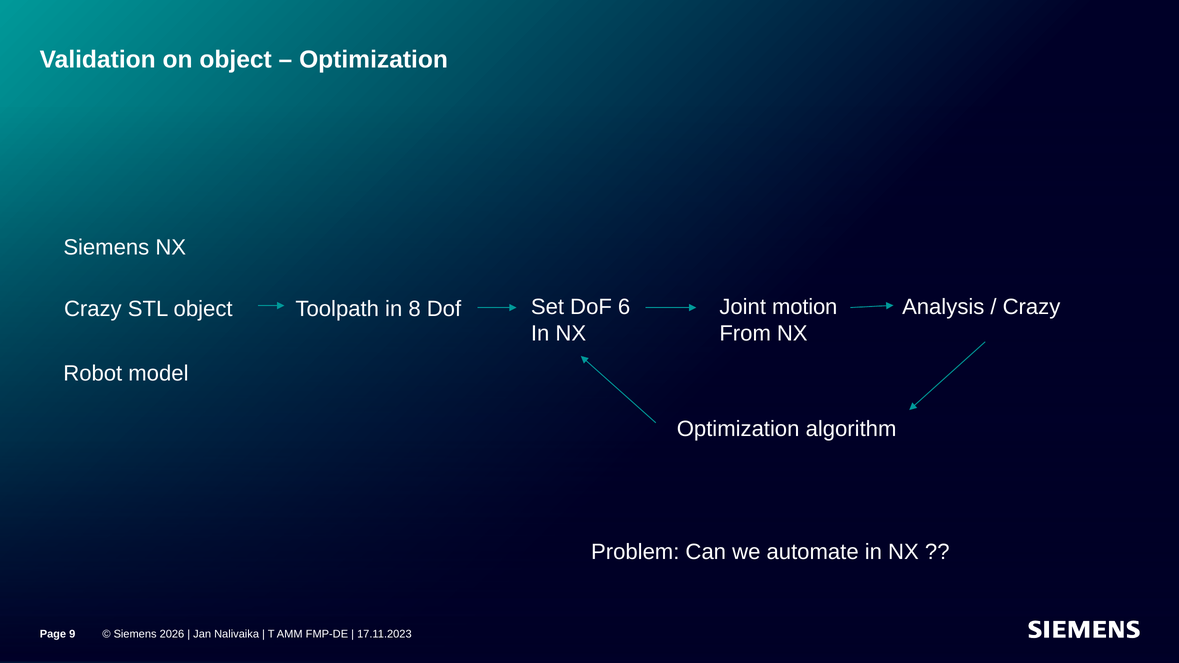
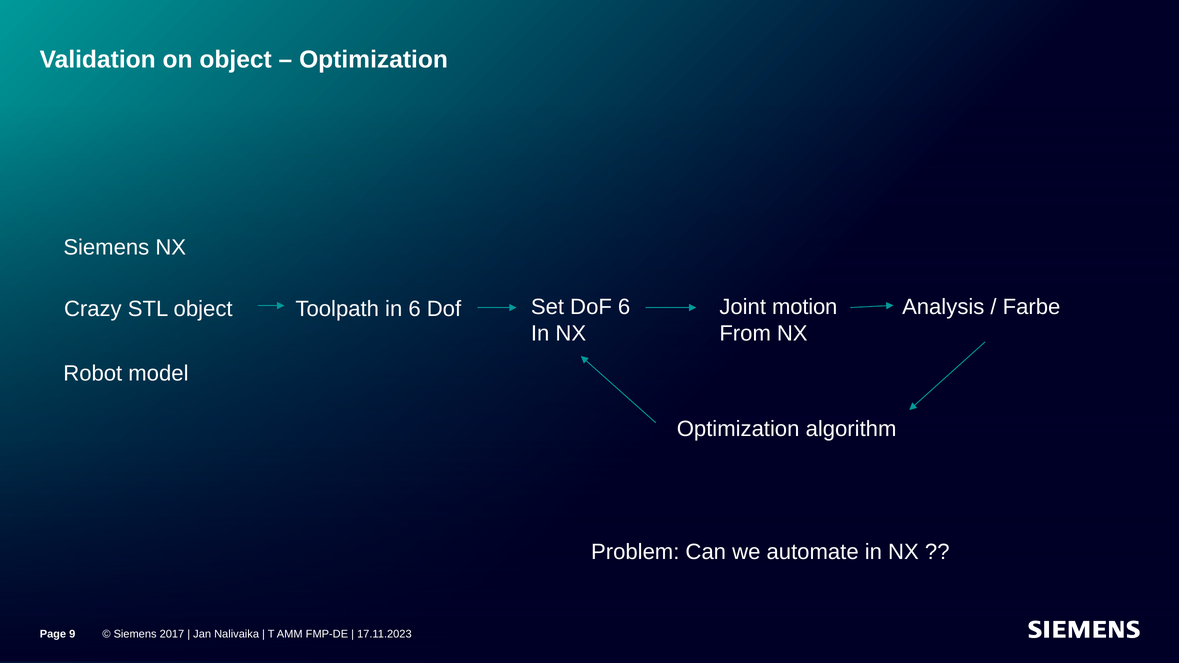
Crazy: Crazy -> Farbe (1032, 307)
in 8: 8 -> 6 (415, 309)
2026: 2026 -> 2017 (172, 634)
